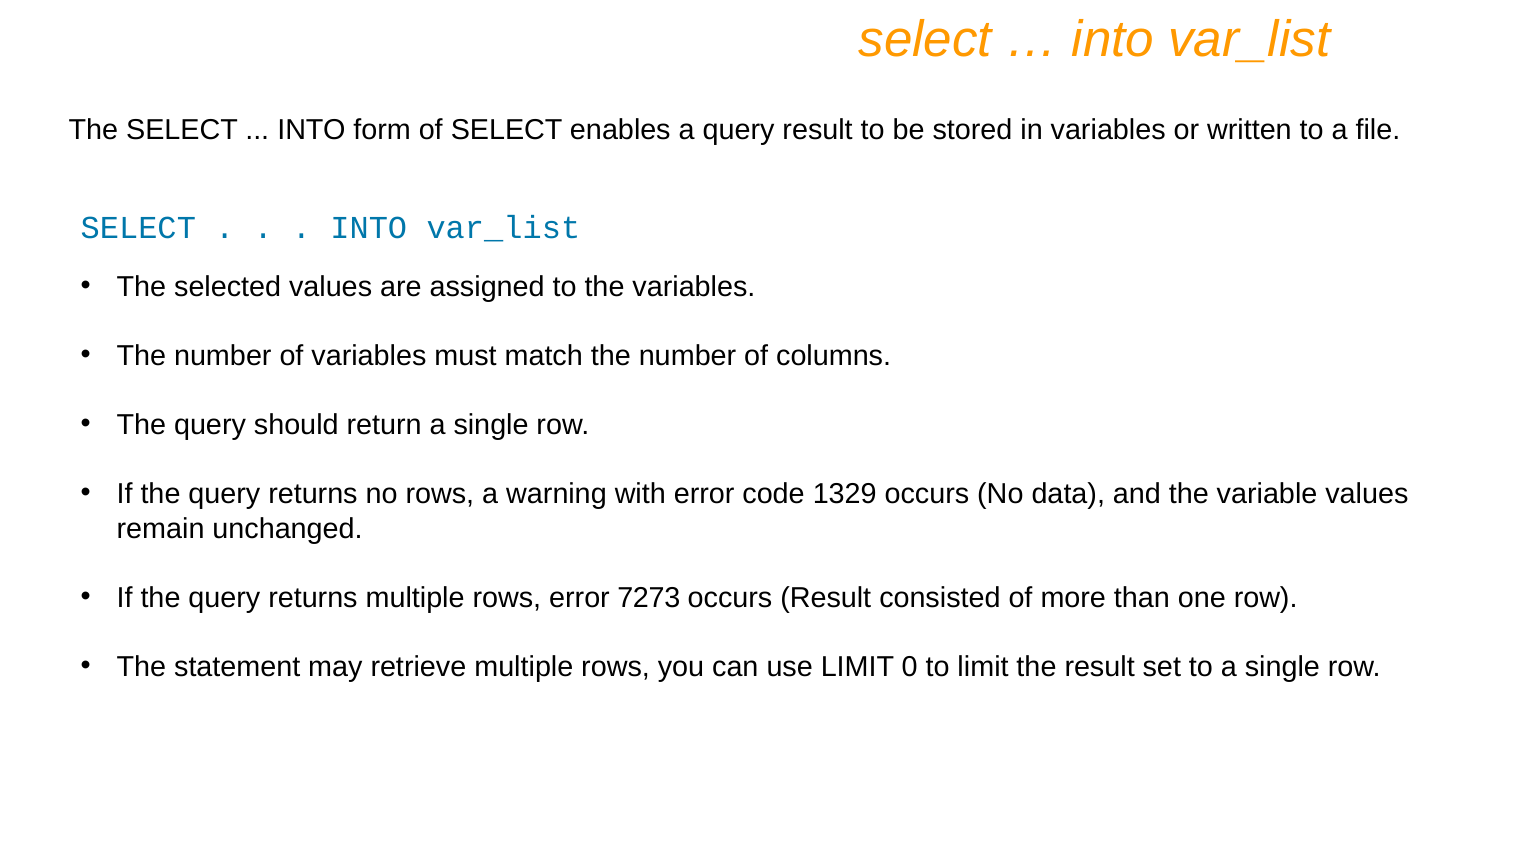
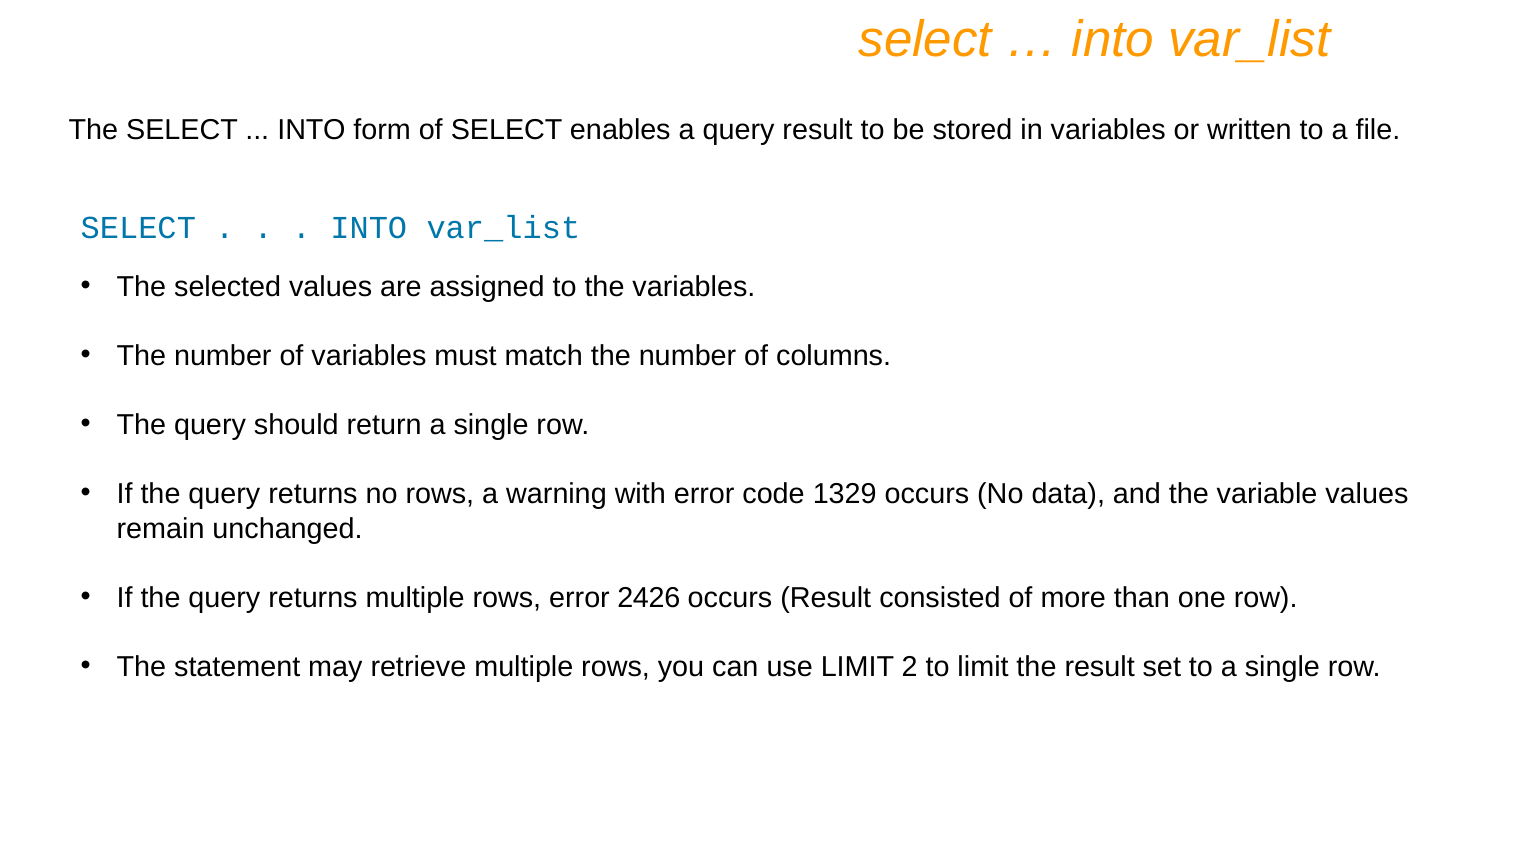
7273: 7273 -> 2426 (649, 597)
0: 0 -> 2 (910, 666)
